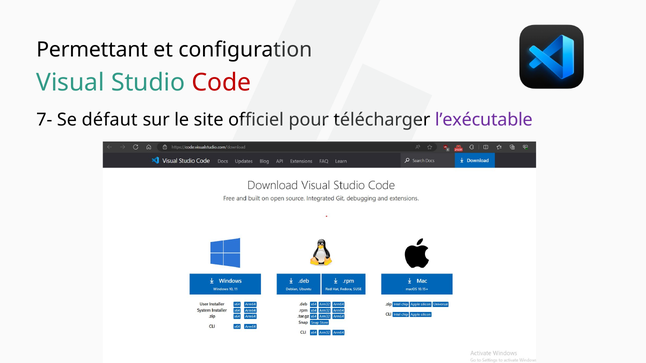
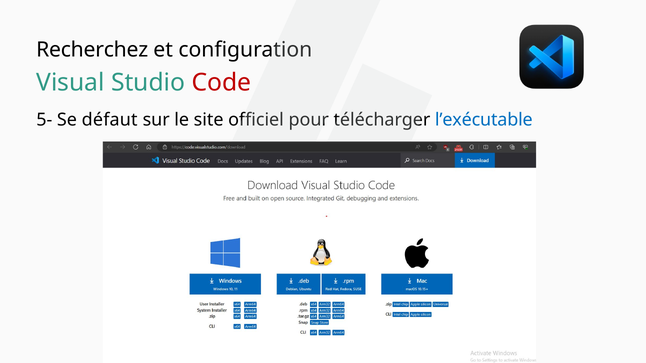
Permettant: Permettant -> Recherchez (92, 50)
7-: 7- -> 5- (44, 120)
l’exécutable colour: purple -> blue (484, 120)
